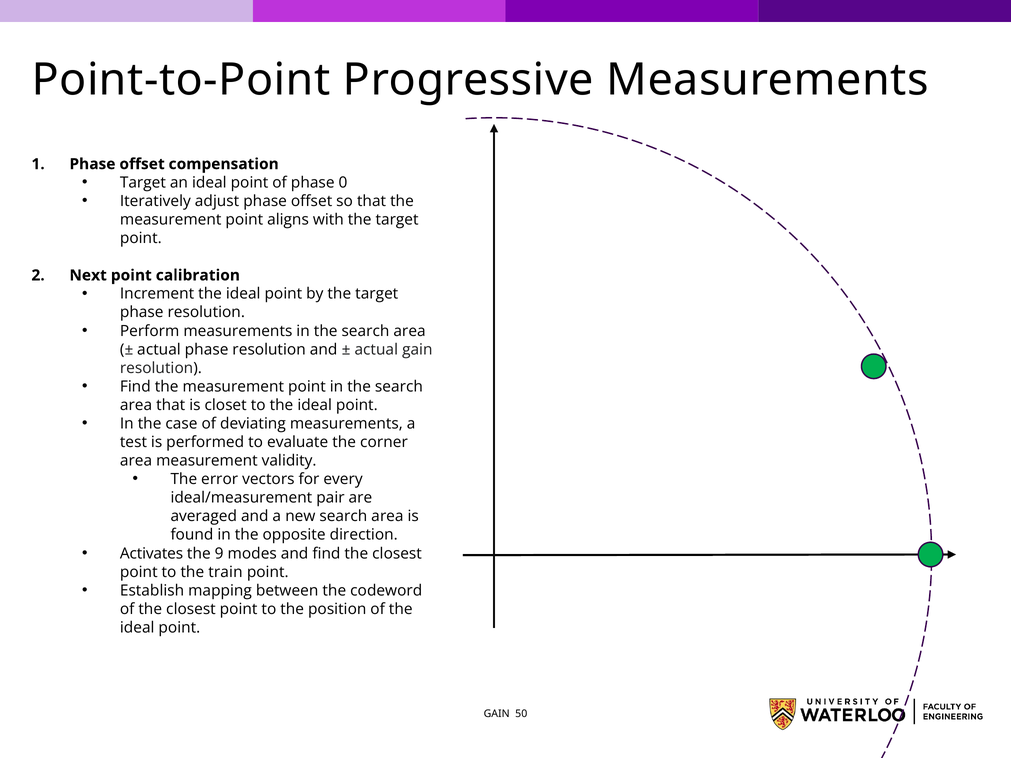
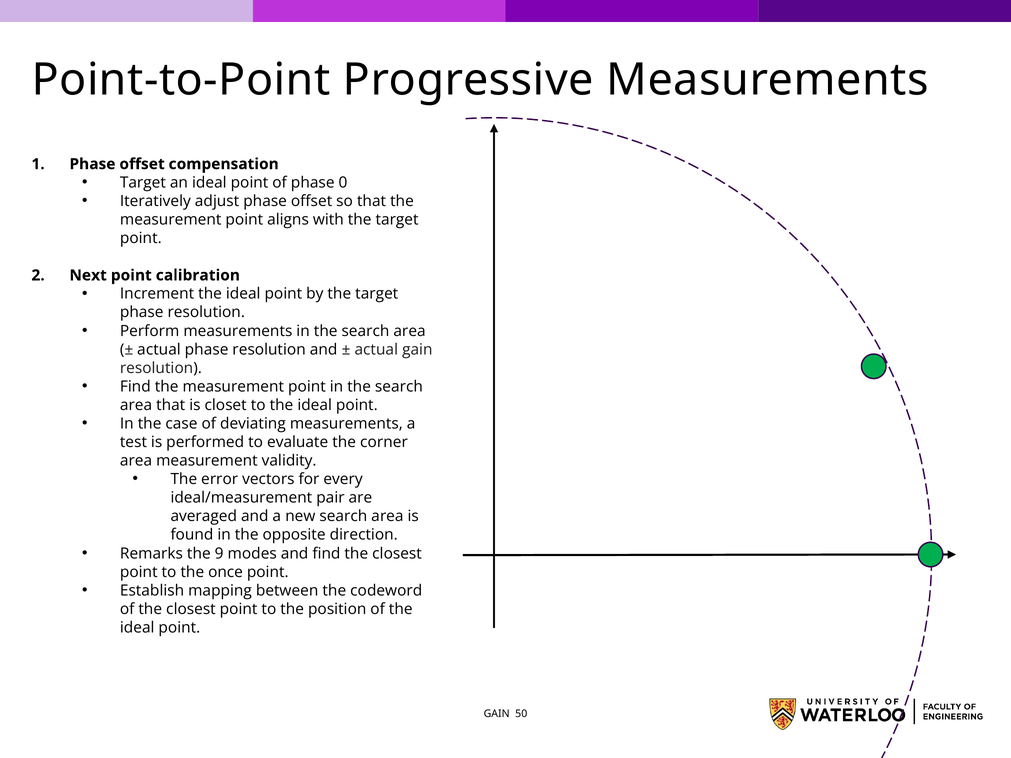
Activates: Activates -> Remarks (151, 554)
train: train -> once (226, 572)
